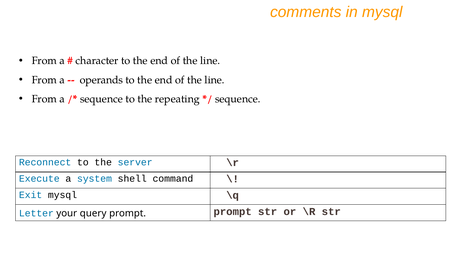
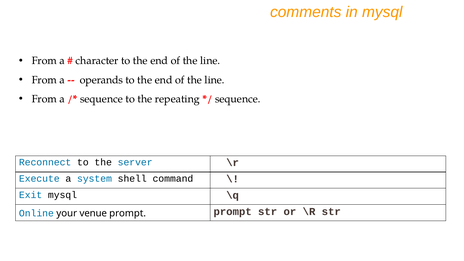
Letter: Letter -> Online (36, 213)
query: query -> venue (93, 213)
